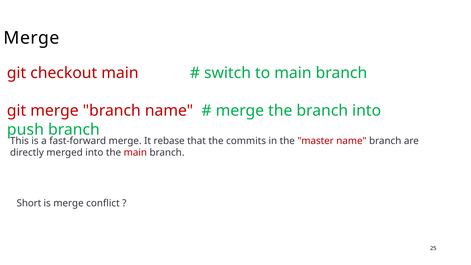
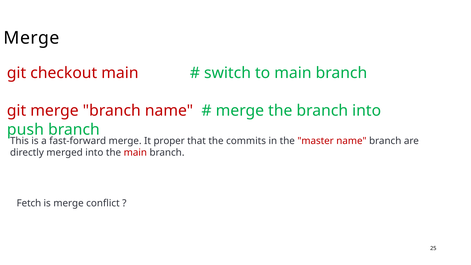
rebase: rebase -> proper (169, 141)
Short: Short -> Fetch (29, 203)
